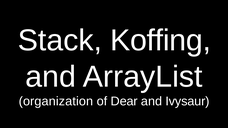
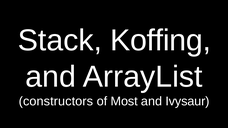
organization: organization -> constructors (56, 101)
Dear: Dear -> Most (124, 101)
